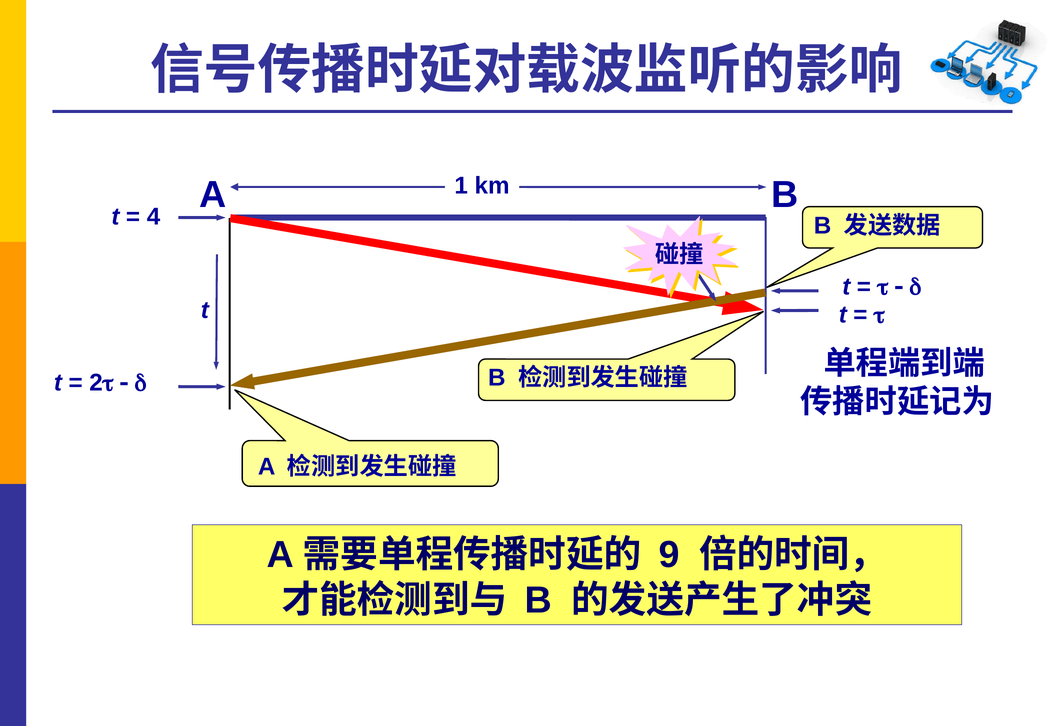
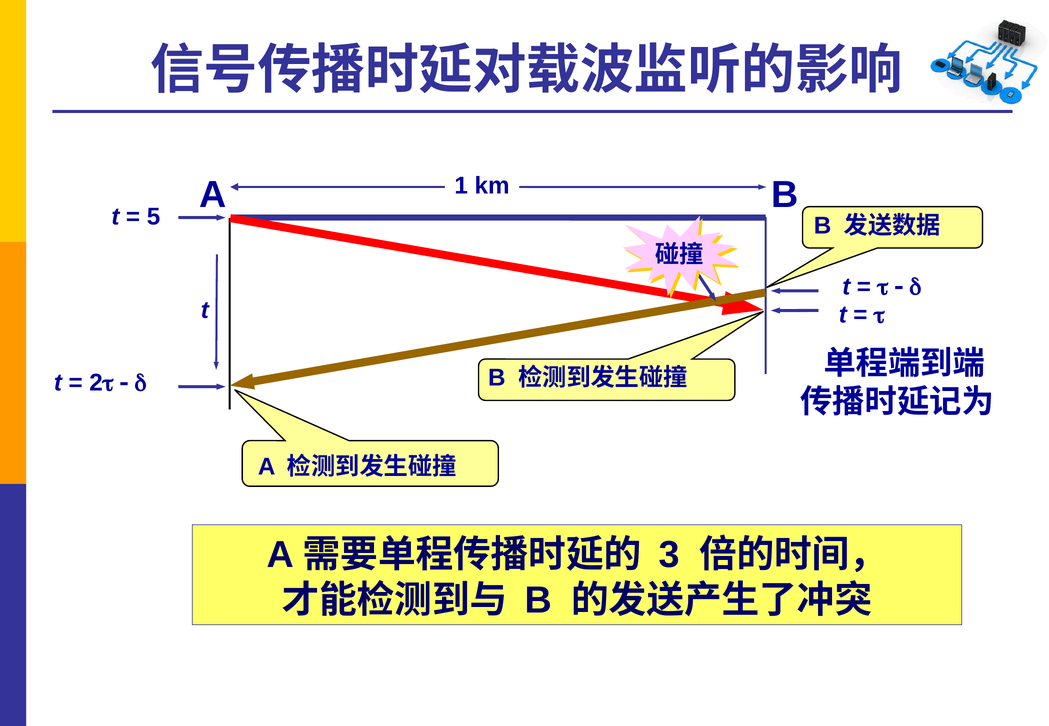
4: 4 -> 5 (154, 217)
9: 9 -> 3 (669, 555)
